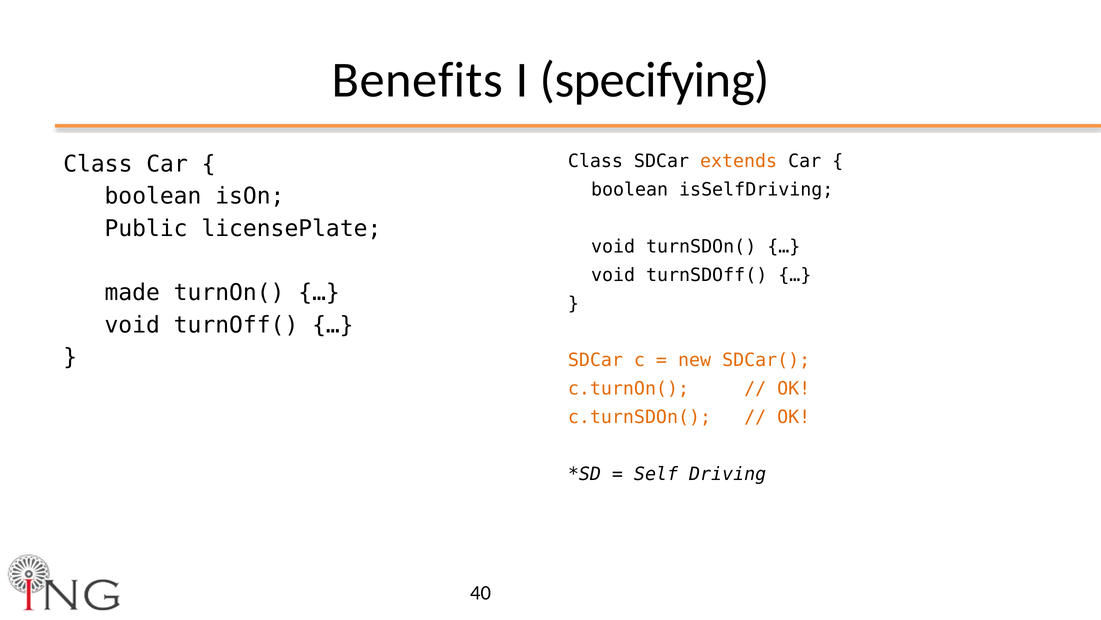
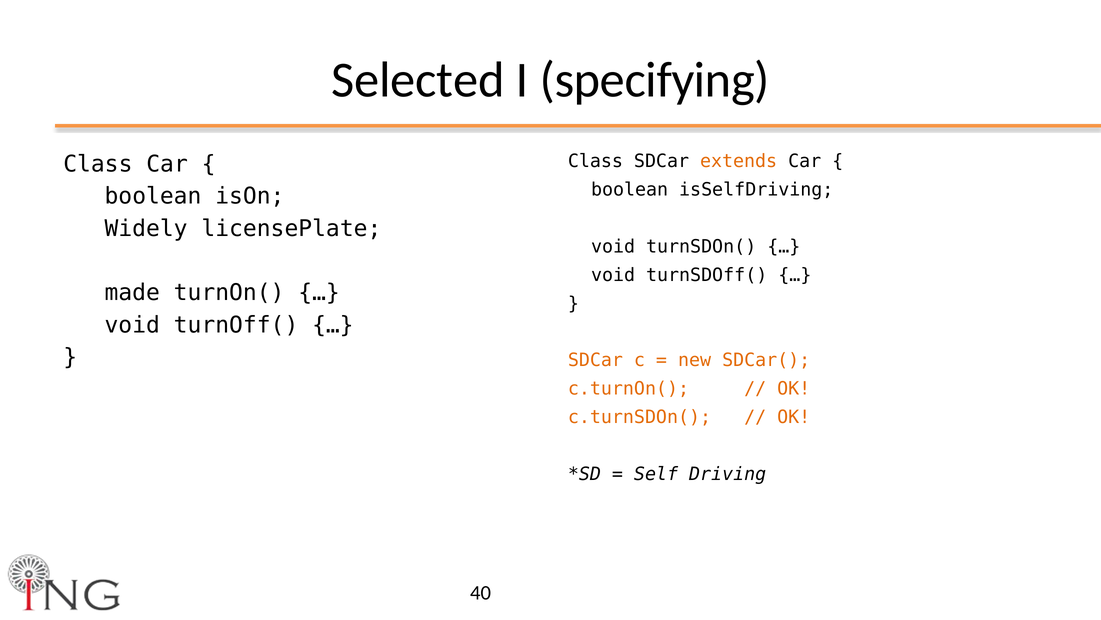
Benefits: Benefits -> Selected (418, 80)
Public: Public -> Widely (146, 228)
